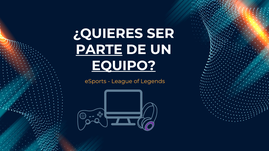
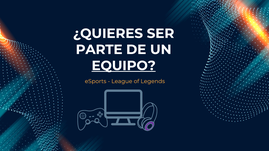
PARTE underline: present -> none (99, 50)
